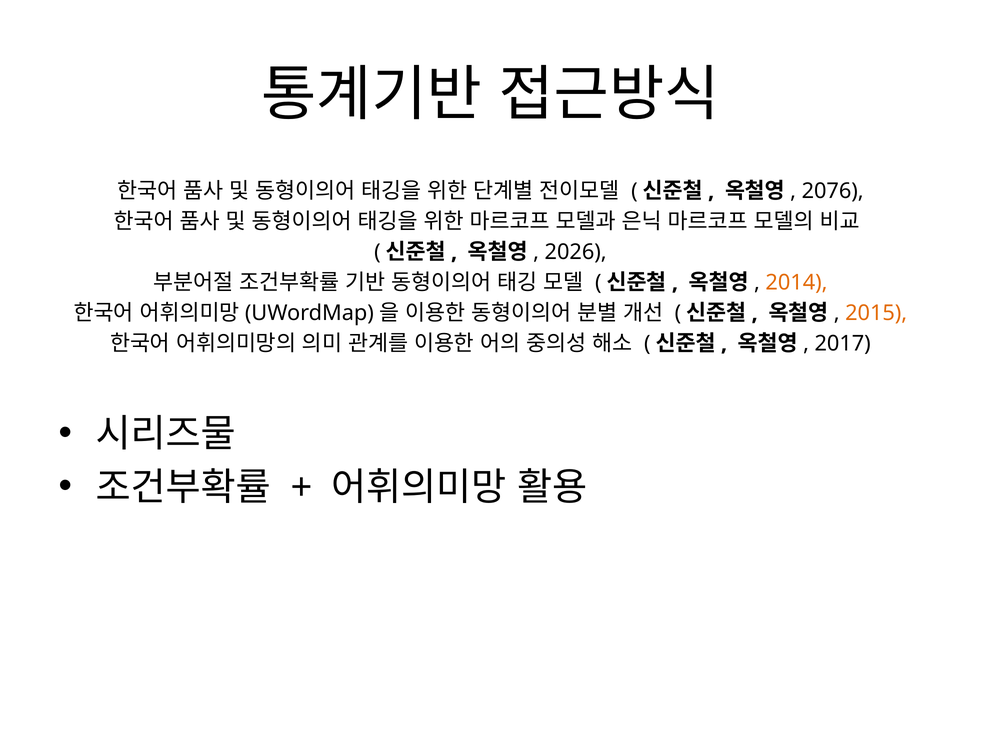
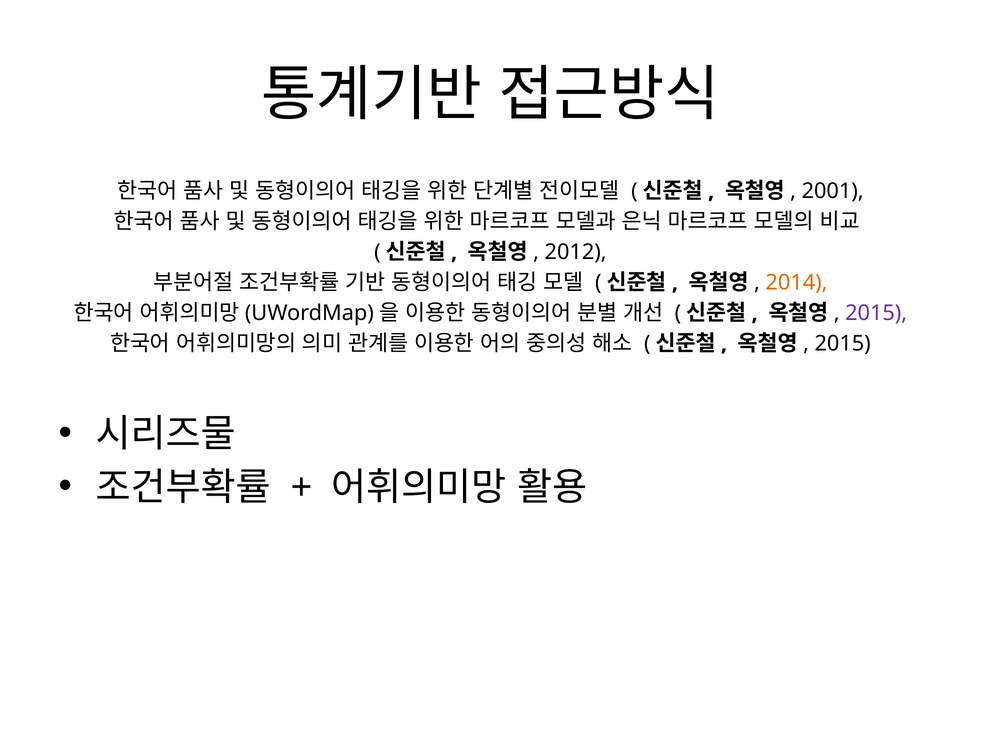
2076: 2076 -> 2001 (833, 191)
2026: 2026 -> 2012 (576, 252)
2015 colour: orange -> purple (876, 313)
2017: 2017 -> 2015 (843, 344)
